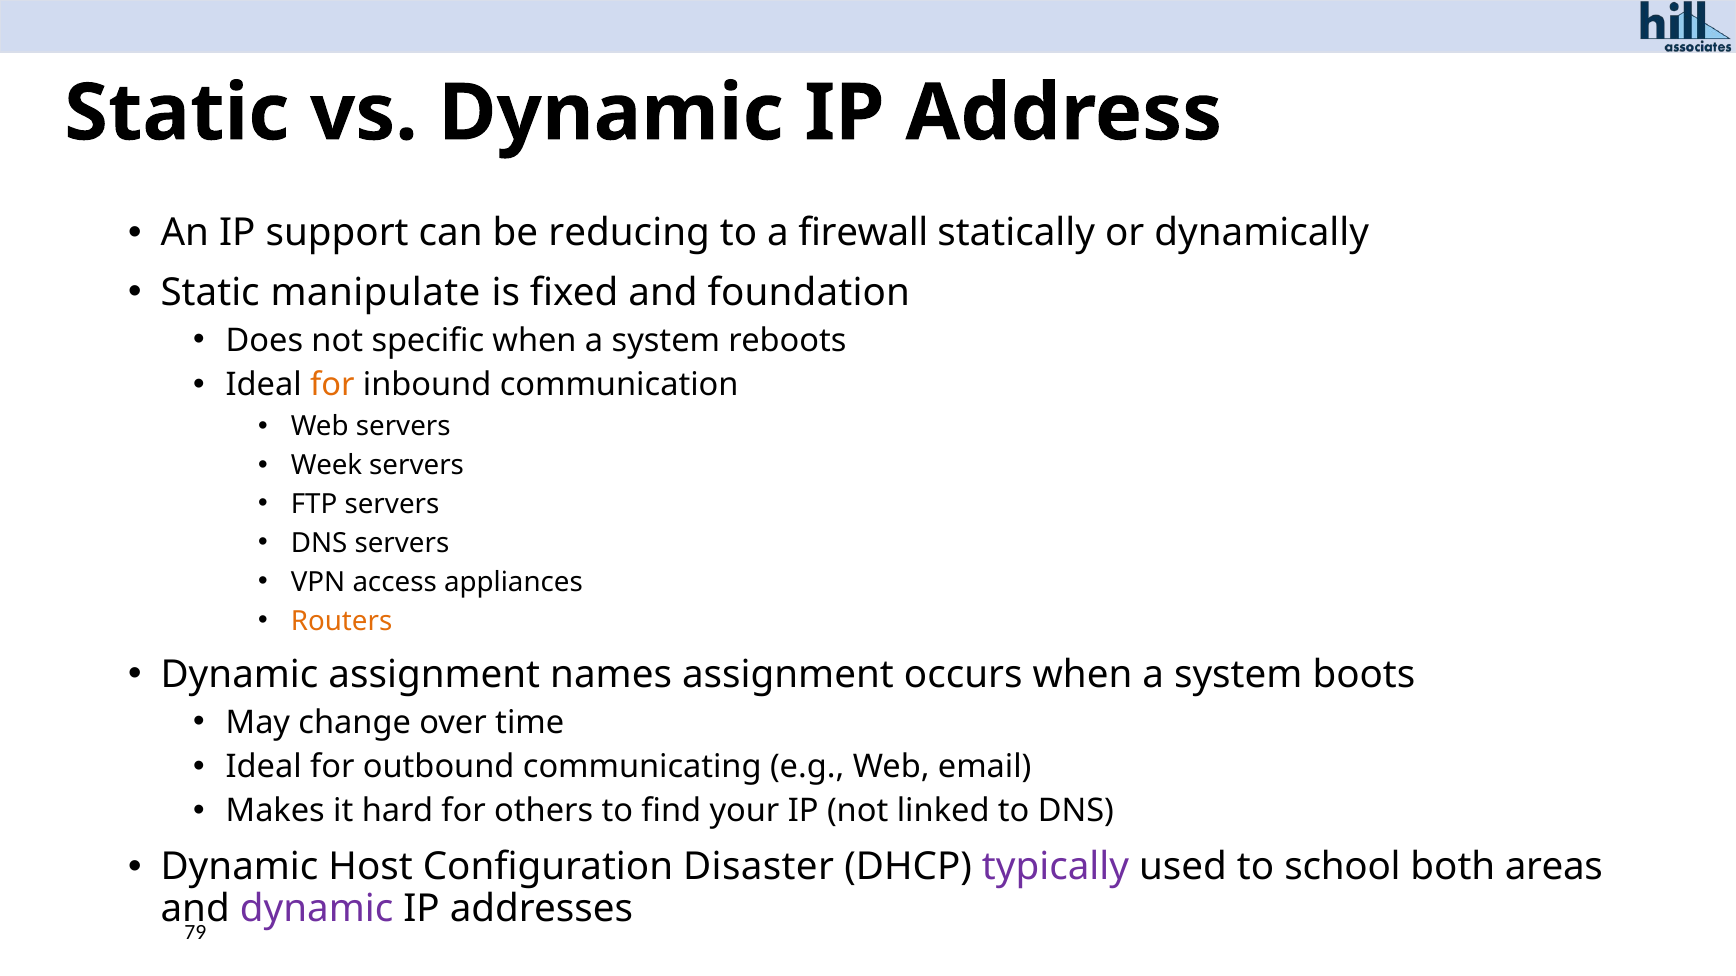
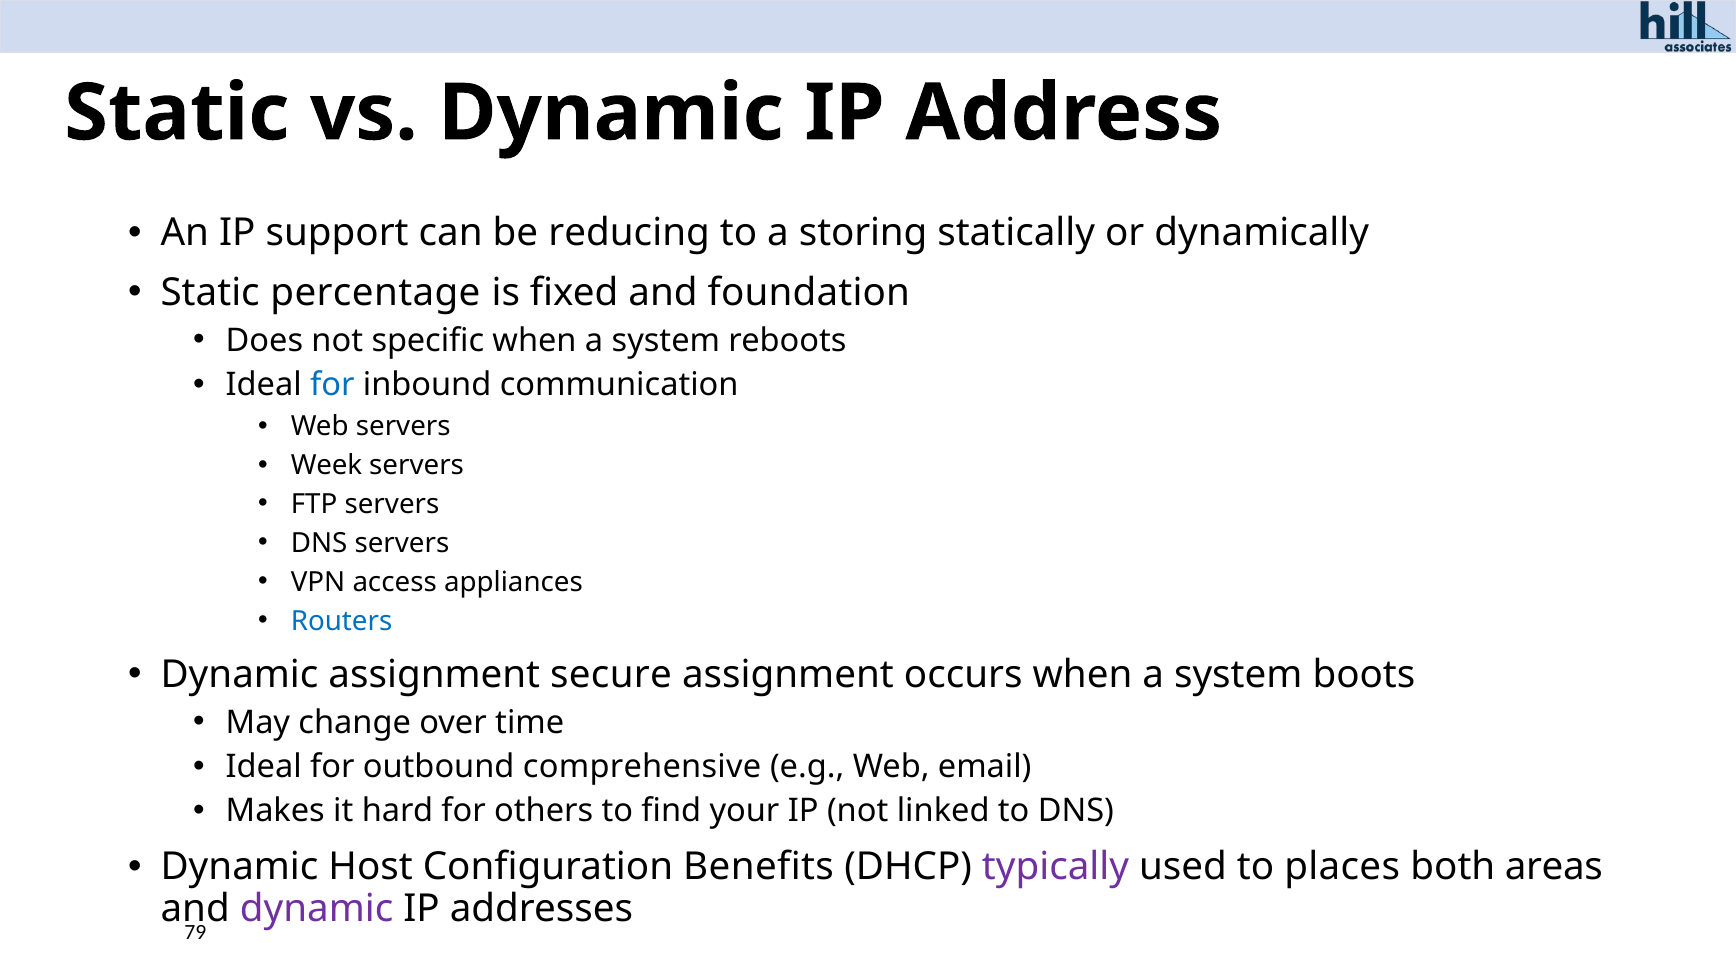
firewall: firewall -> storing (863, 233)
manipulate: manipulate -> percentage (375, 293)
for colour: orange -> blue (332, 385)
Routers colour: orange -> blue (342, 621)
names: names -> secure (611, 675)
communicating: communicating -> comprehensive (642, 767)
Disaster: Disaster -> Benefits (759, 868)
school: school -> places (1342, 868)
